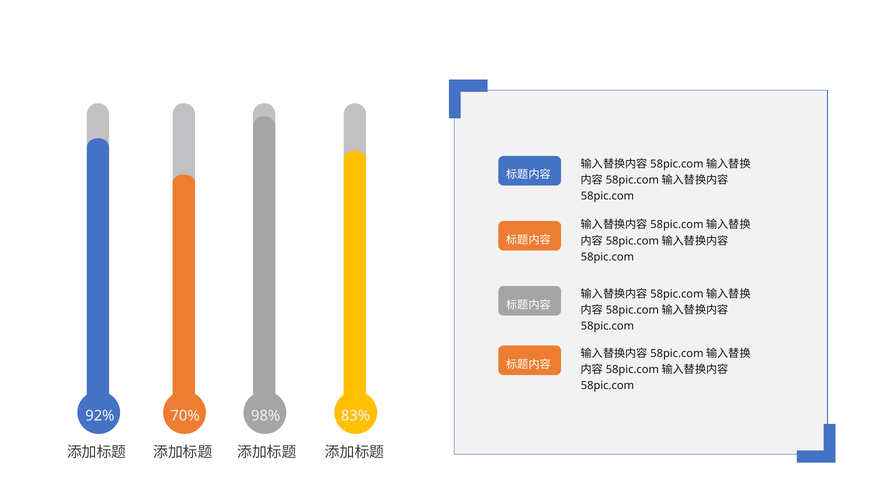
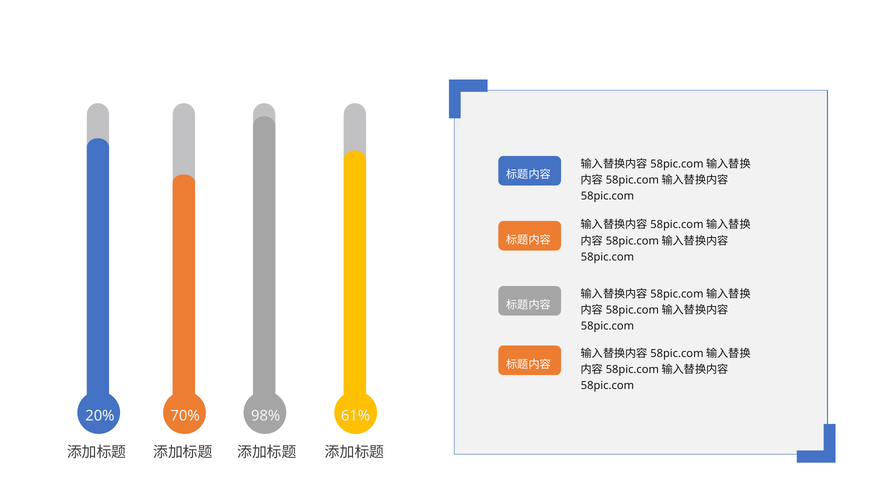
92%: 92% -> 20% (100, 416)
83%: 83% -> 61% (356, 416)
